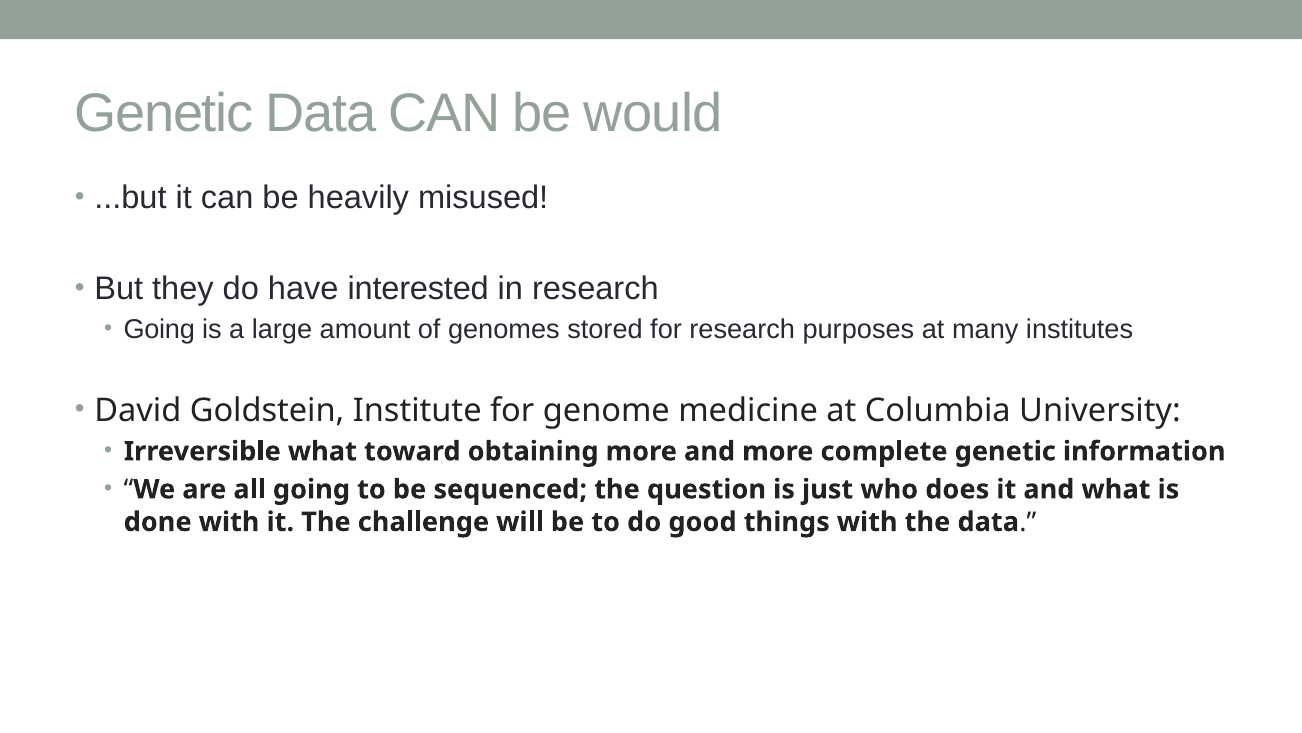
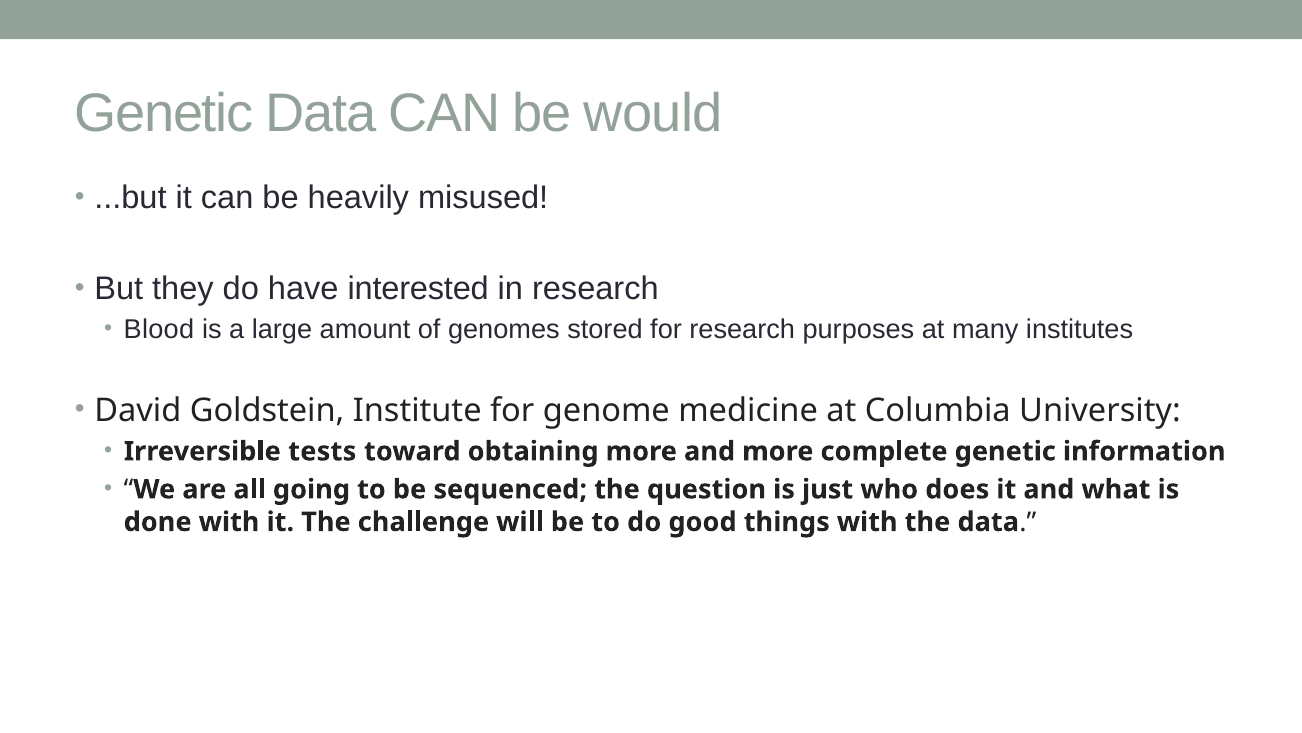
Going: Going -> Blood (159, 330)
Irreversible what: what -> tests (322, 451)
